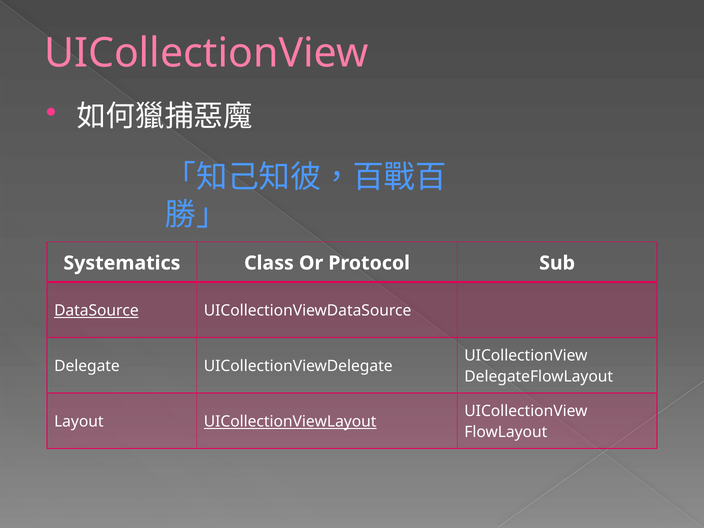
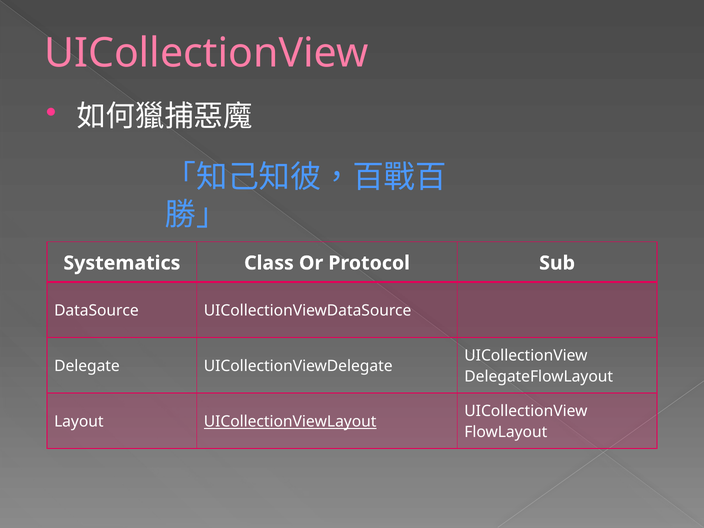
DataSource underline: present -> none (96, 311)
